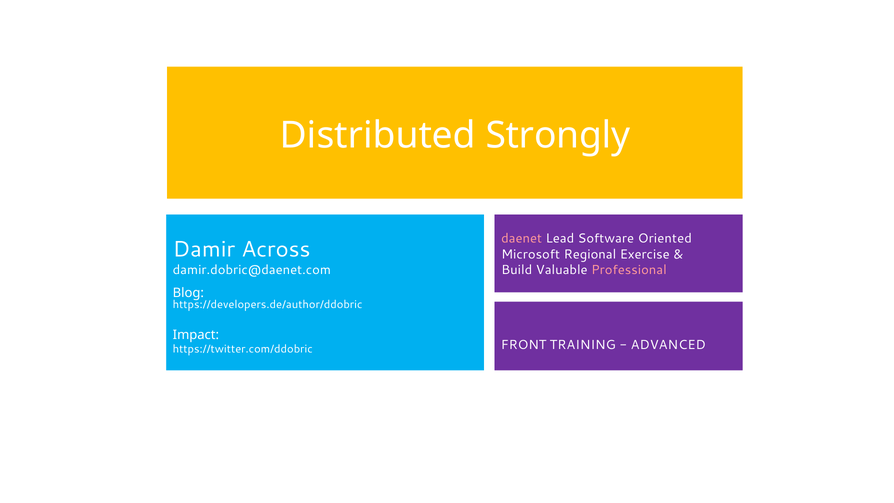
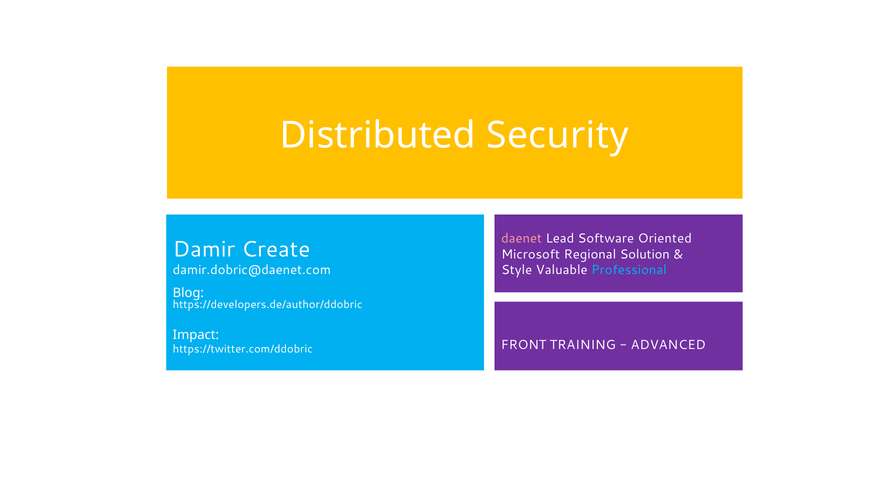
Strongly: Strongly -> Security (557, 135)
Across: Across -> Create (276, 249)
Exercise: Exercise -> Solution (645, 254)
Build: Build -> Style (517, 270)
Professional colour: pink -> light blue (629, 270)
